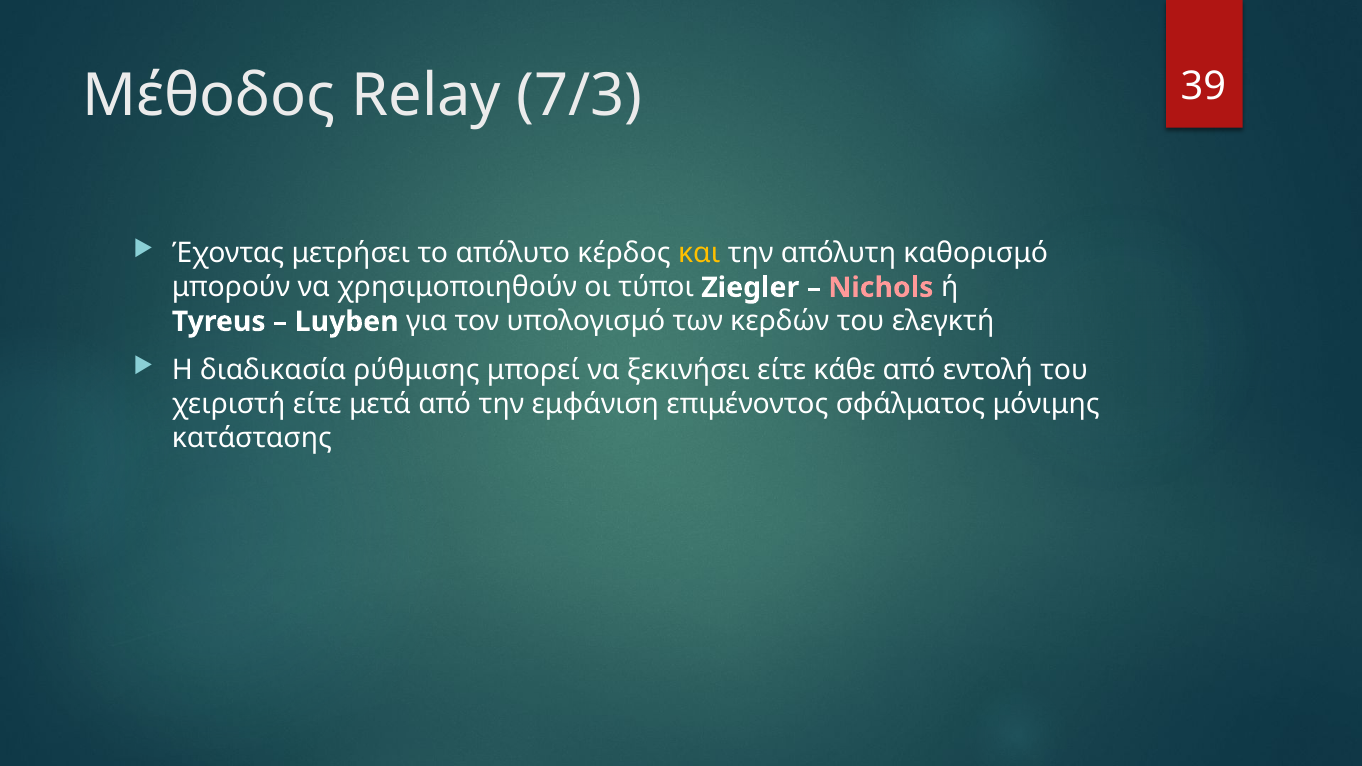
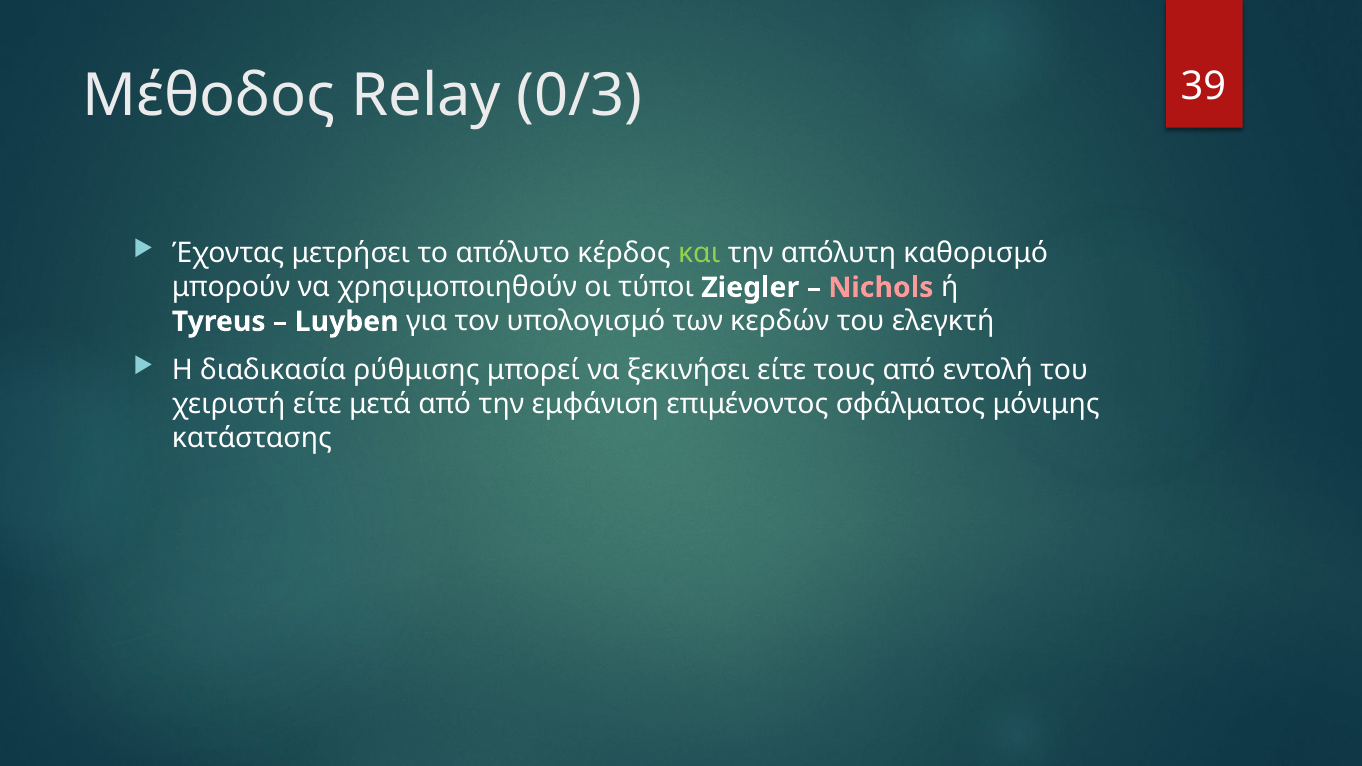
7/3: 7/3 -> 0/3 (580, 96)
και colour: yellow -> light green (699, 253)
κάθε: κάθε -> τους (844, 370)
